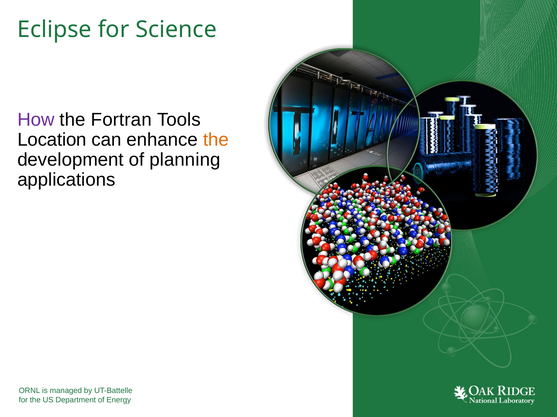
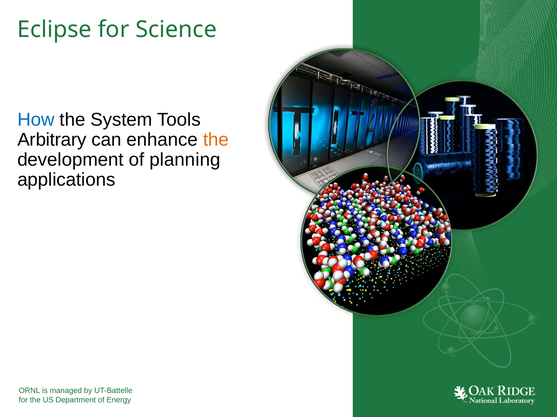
How colour: purple -> blue (36, 120)
Fortran: Fortran -> System (121, 120)
Location: Location -> Arbitrary (52, 140)
